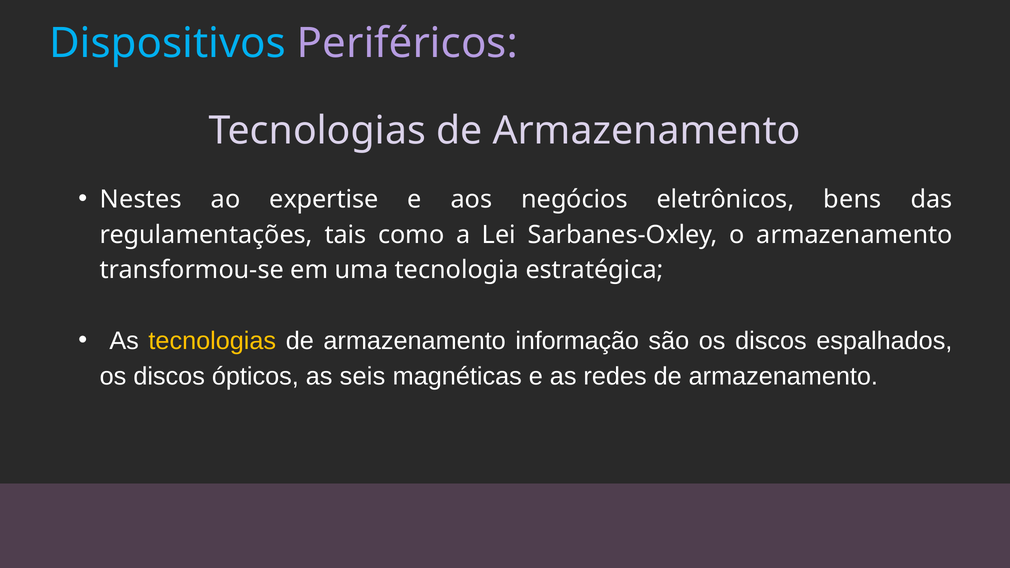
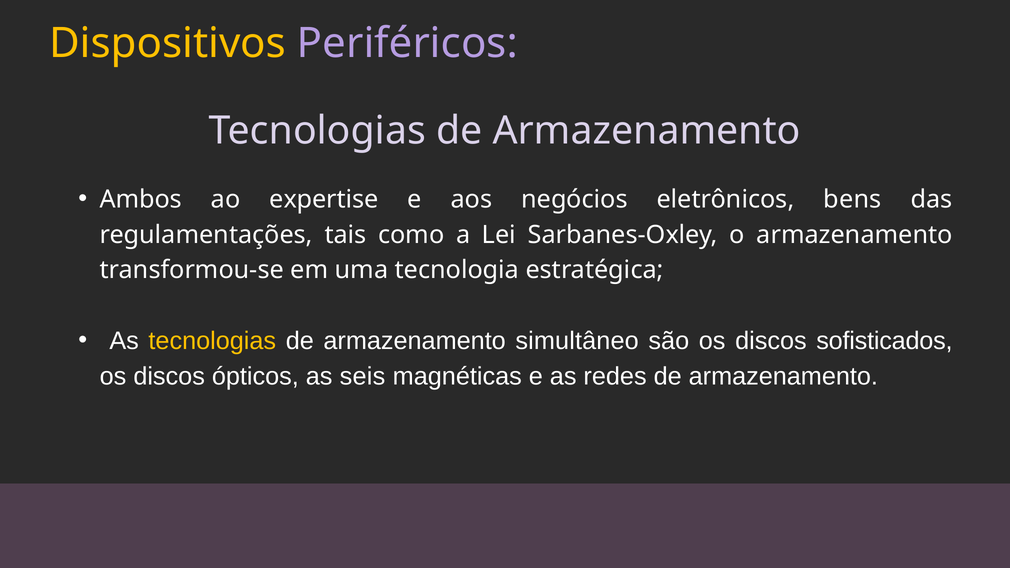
Dispositivos colour: light blue -> yellow (168, 44)
Nestes: Nestes -> Ambos (141, 200)
informação: informação -> simultâneo (577, 341)
espalhados: espalhados -> sofisticados (884, 341)
